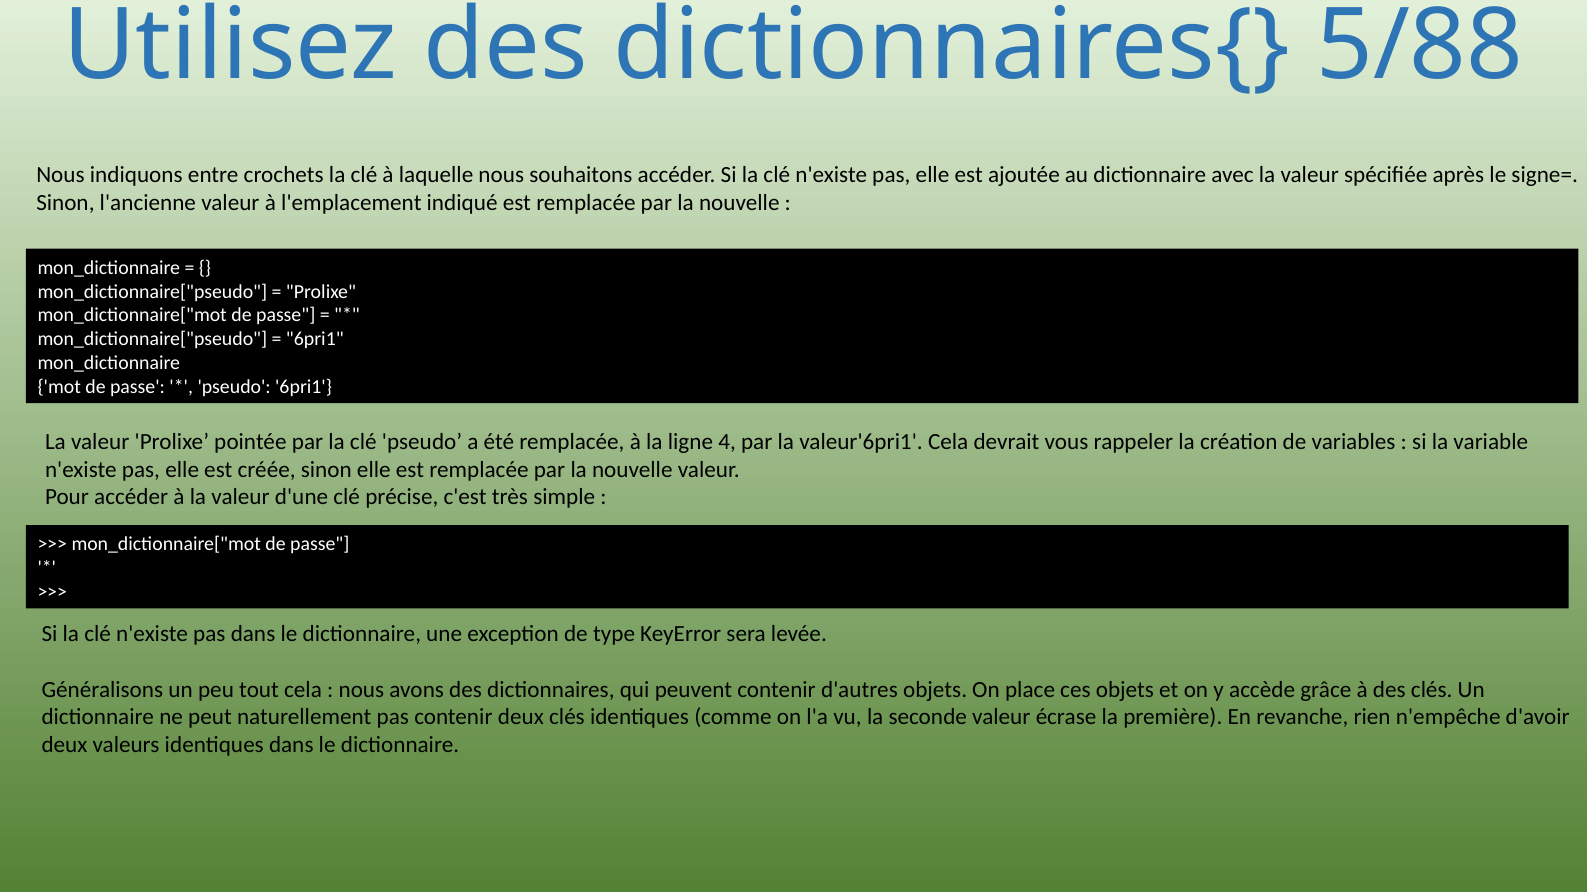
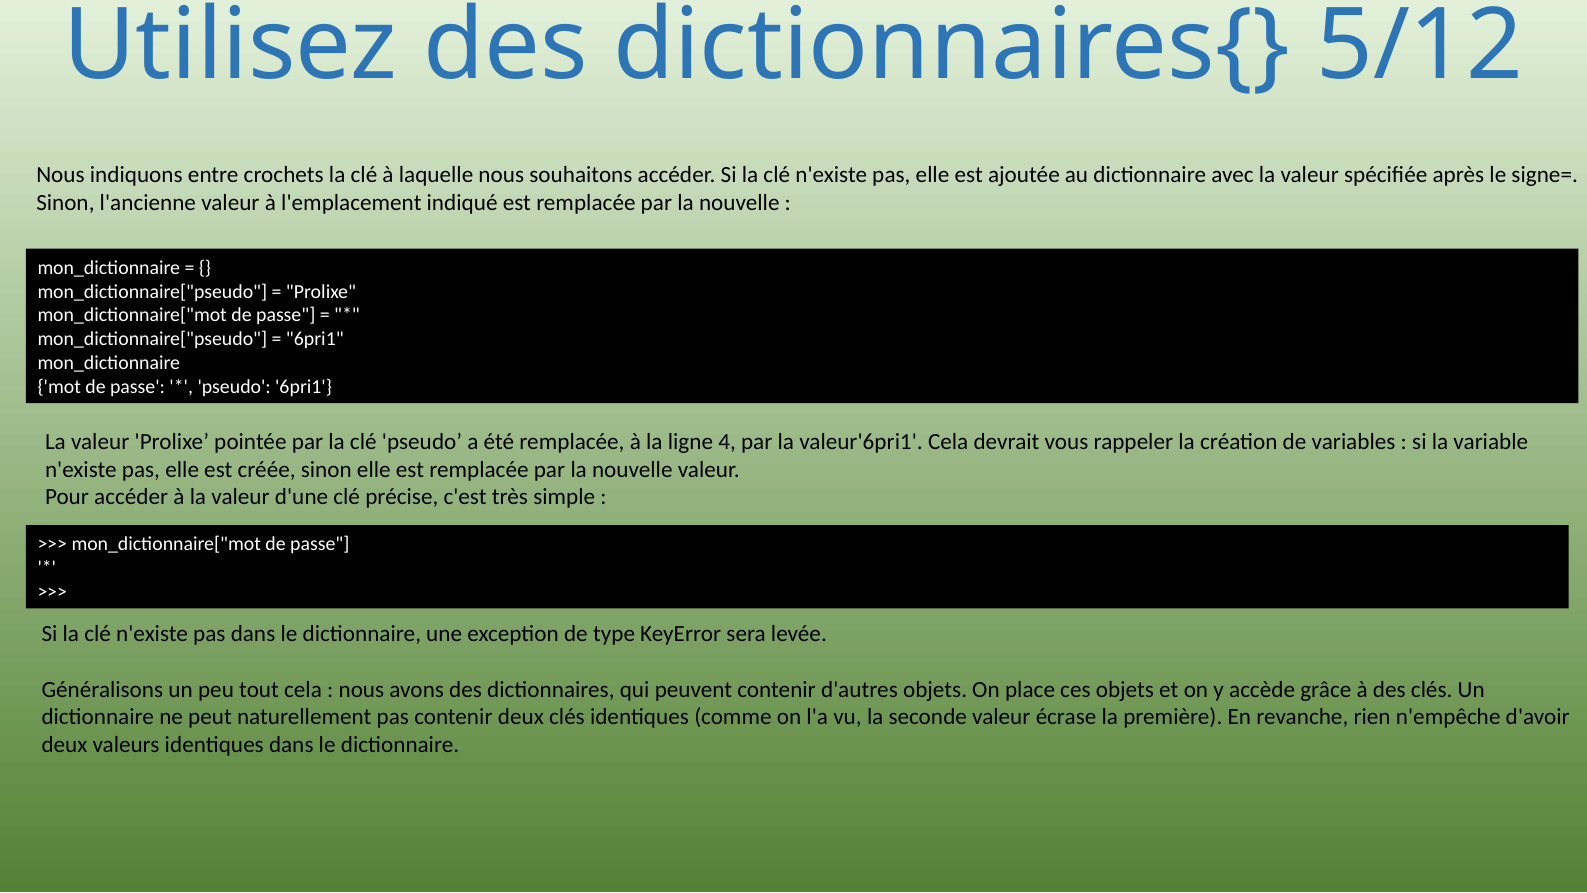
5/88: 5/88 -> 5/12 (1420, 45)
